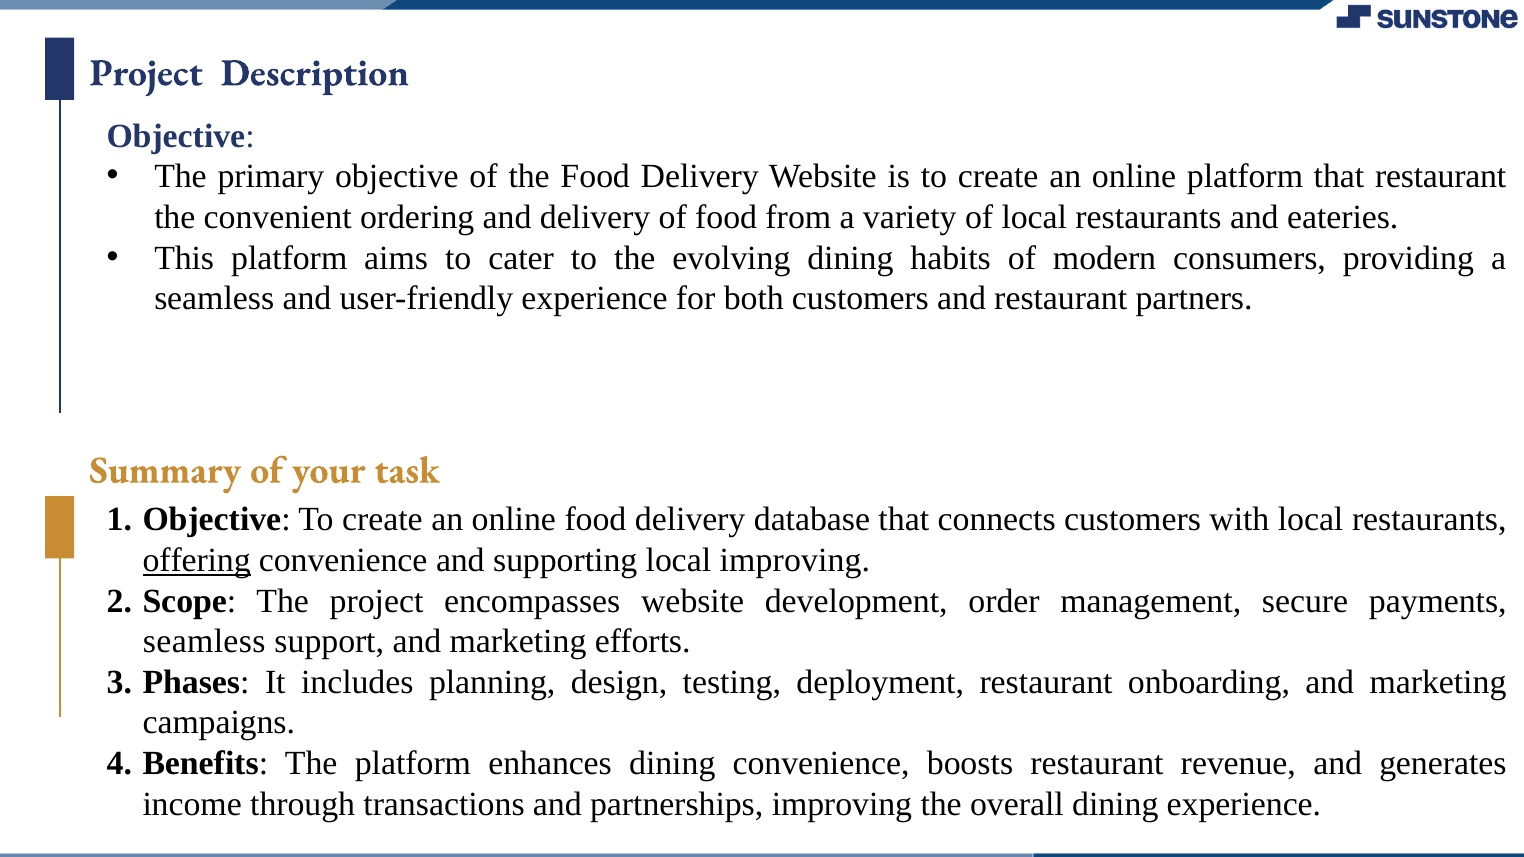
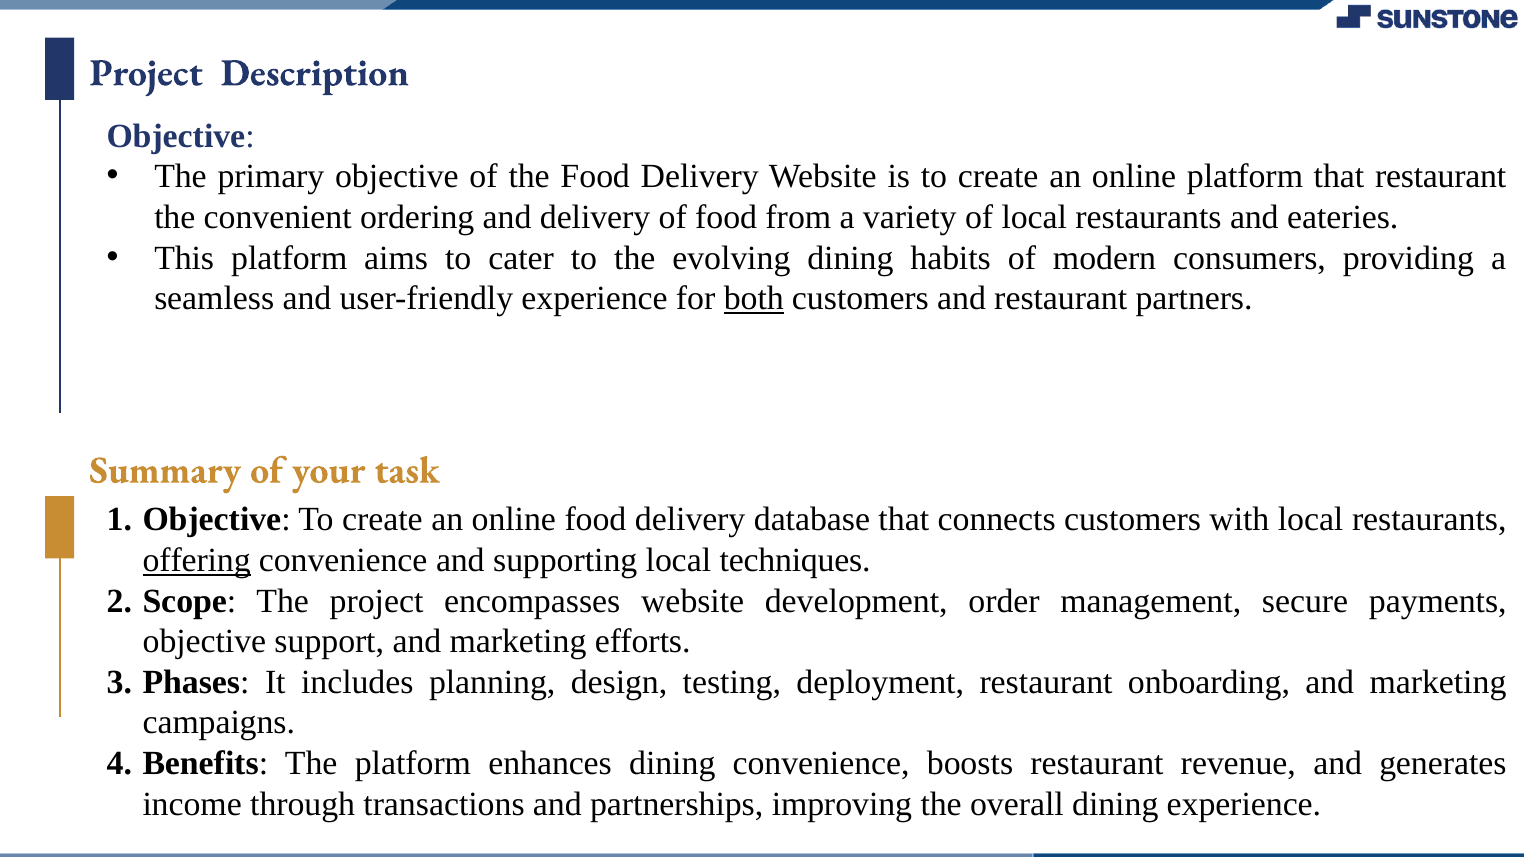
both underline: none -> present (754, 299)
local improving: improving -> techniques (795, 560)
seamless: seamless -> objective (204, 642)
